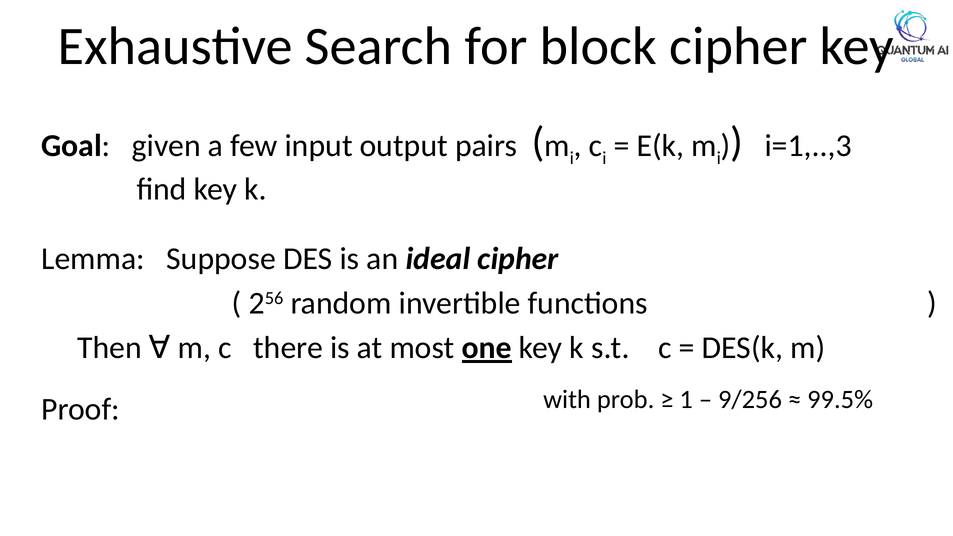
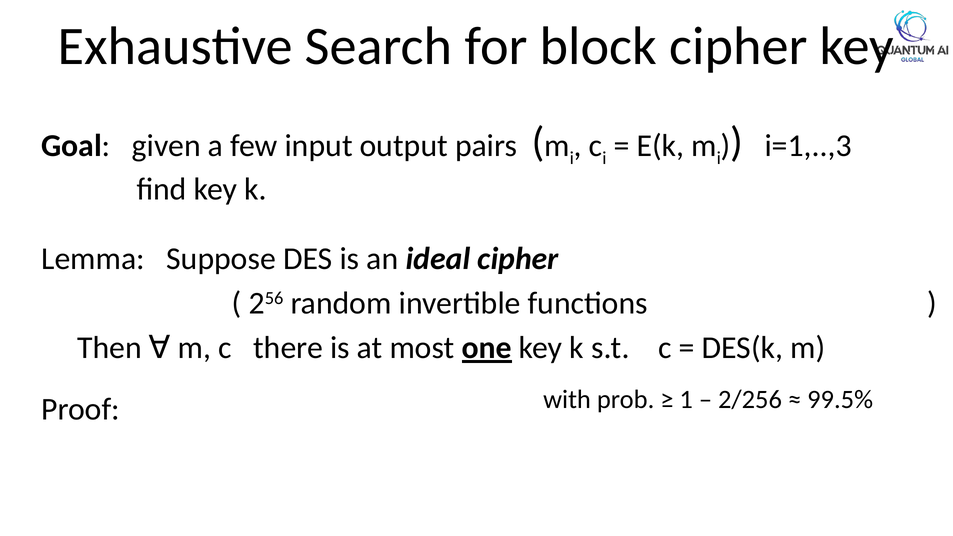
9/256: 9/256 -> 2/256 (750, 400)
